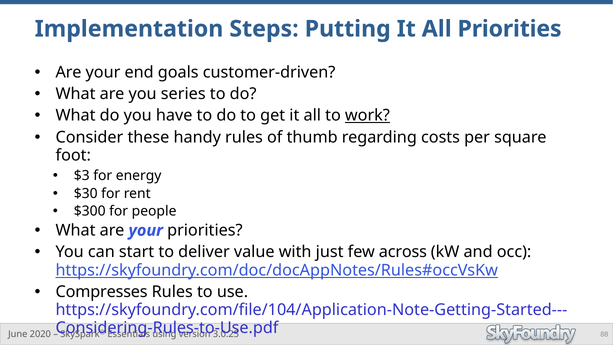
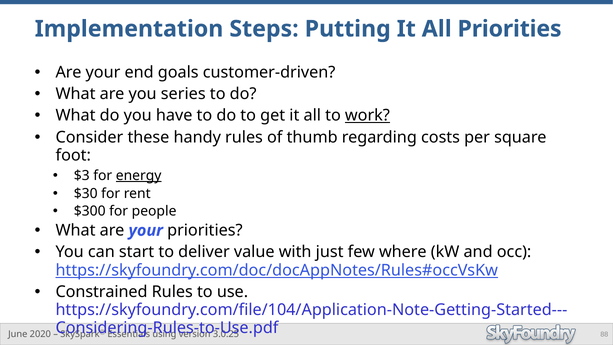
energy underline: none -> present (139, 176)
across: across -> where (403, 252)
Compresses: Compresses -> Constrained (102, 292)
